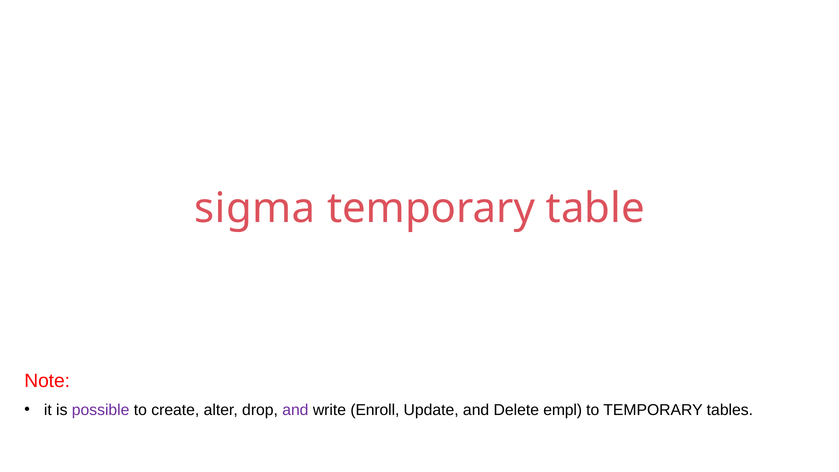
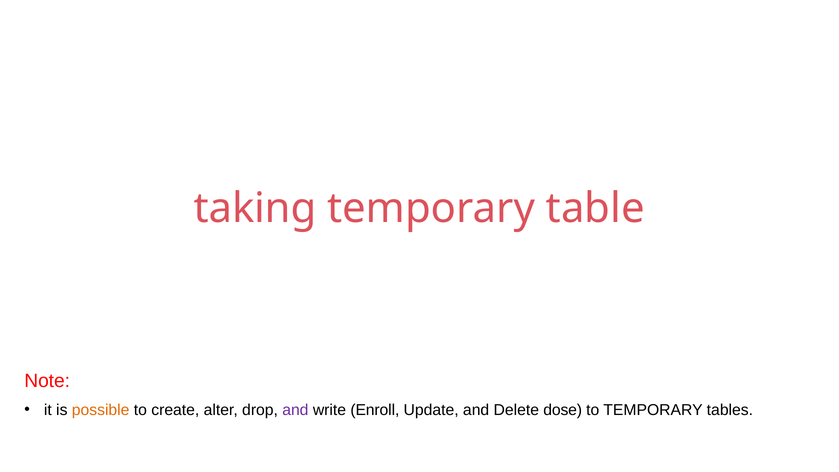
sigma: sigma -> taking (255, 209)
possible colour: purple -> orange (101, 410)
empl: empl -> dose (563, 410)
